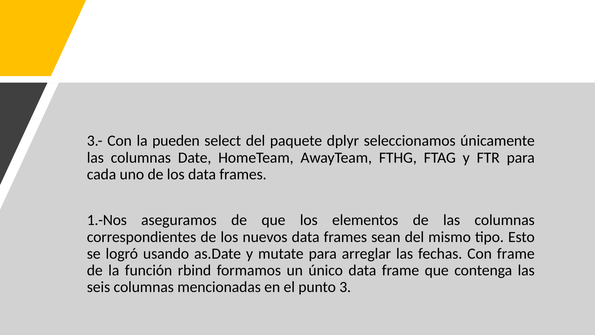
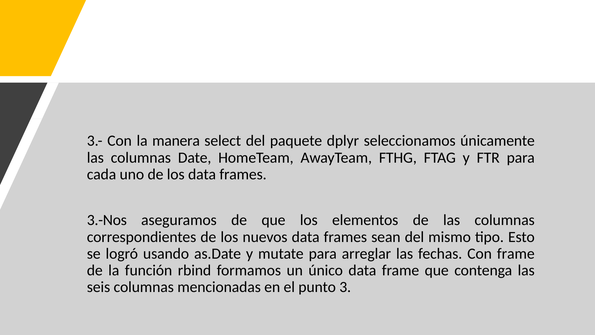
pueden: pueden -> manera (176, 141)
1.-Nos: 1.-Nos -> 3.-Nos (107, 220)
